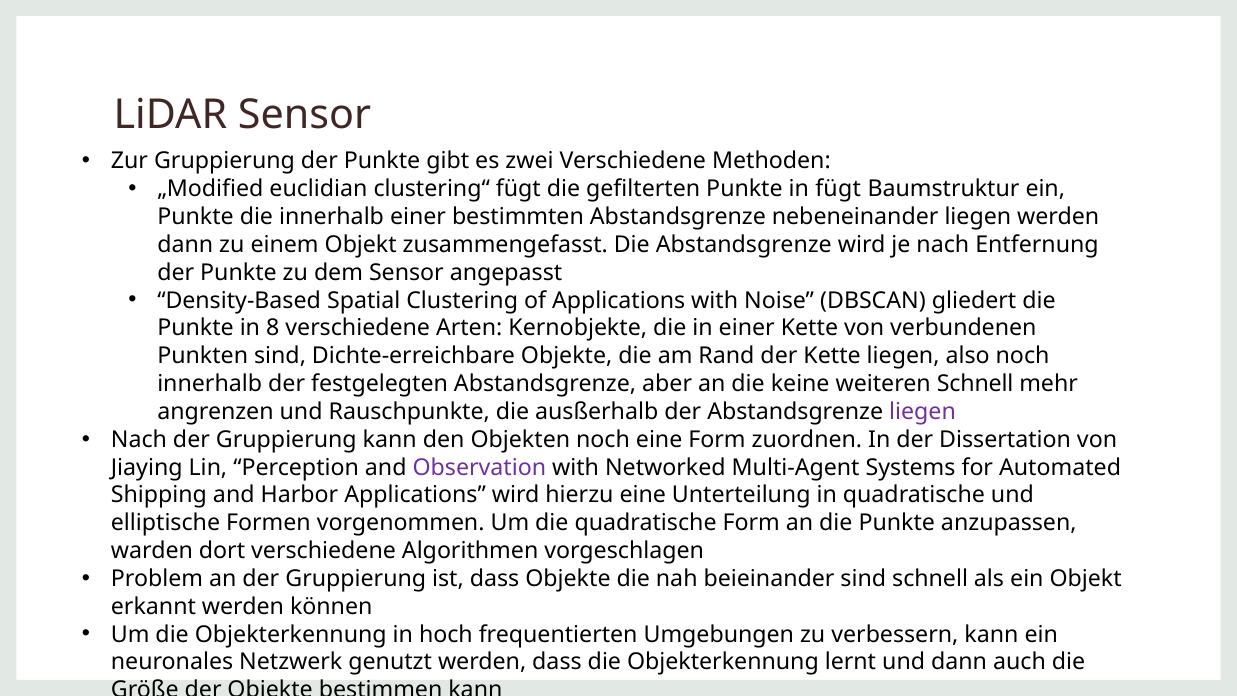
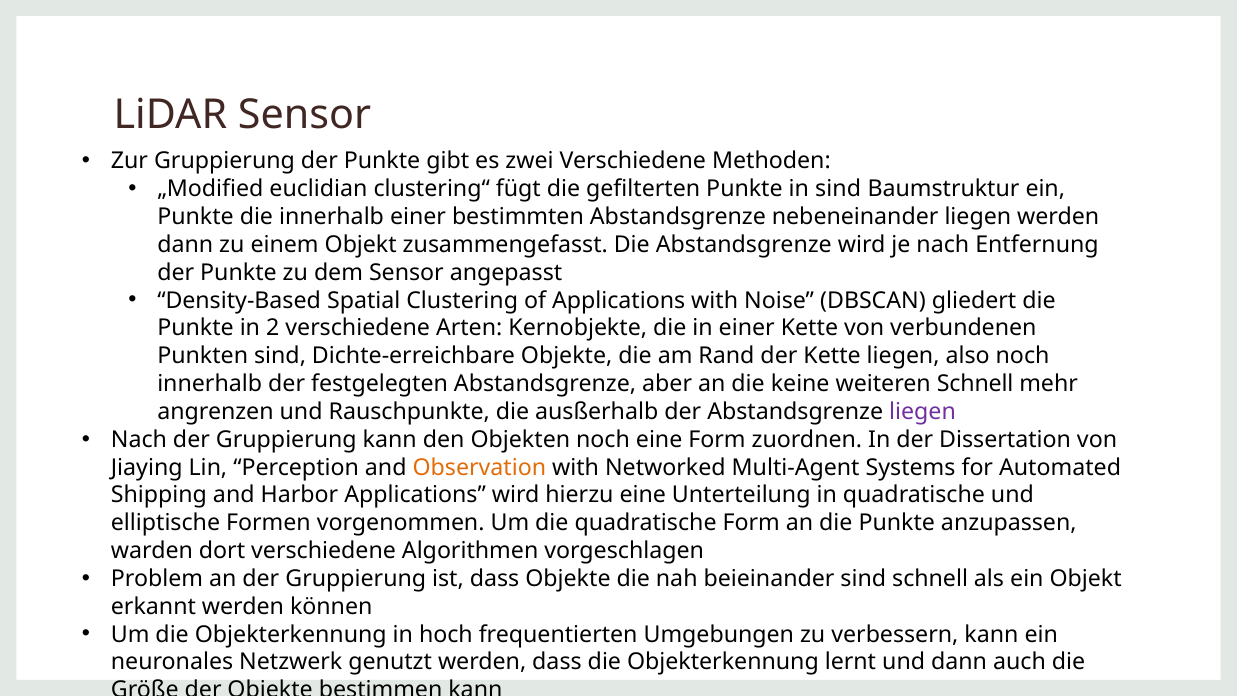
in fügt: fügt -> sind (838, 189)
8: 8 -> 2 (273, 328)
Observation colour: purple -> orange (479, 467)
